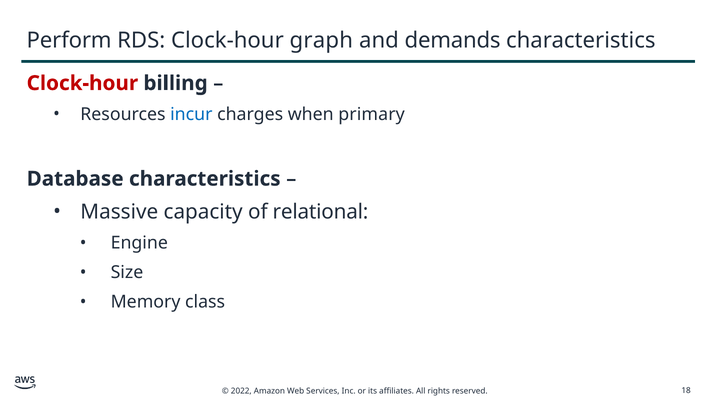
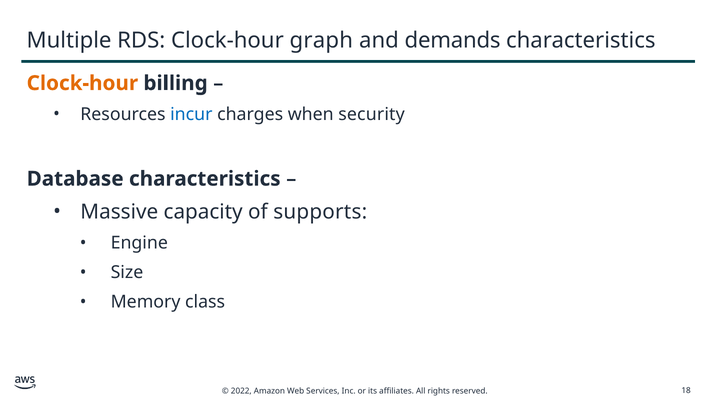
Perform: Perform -> Multiple (69, 40)
Clock-hour colour: red -> orange (82, 83)
primary: primary -> security (372, 114)
relational: relational -> supports (320, 212)
